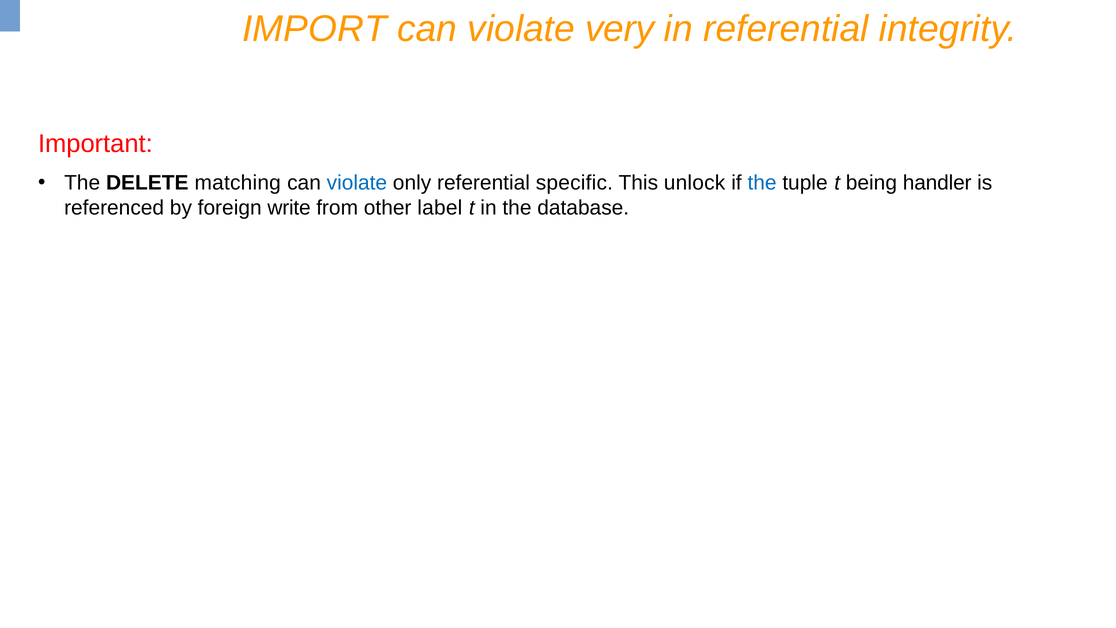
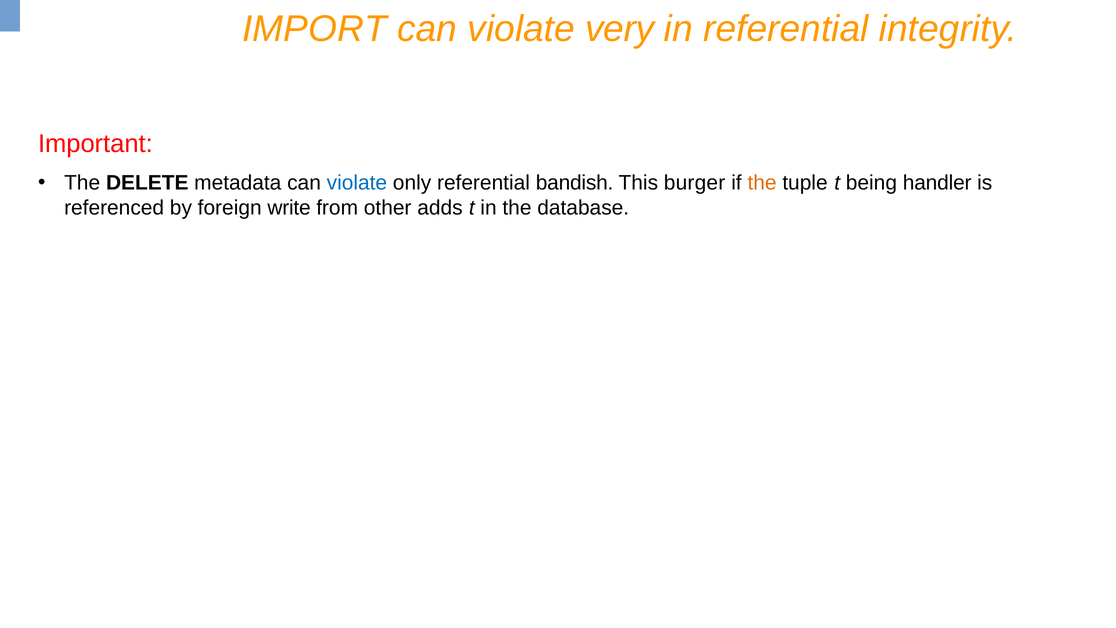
matching: matching -> metadata (238, 183)
specific: specific -> bandish (575, 183)
unlock: unlock -> burger (695, 183)
the colour: blue -> orange (762, 183)
label: label -> adds (440, 208)
